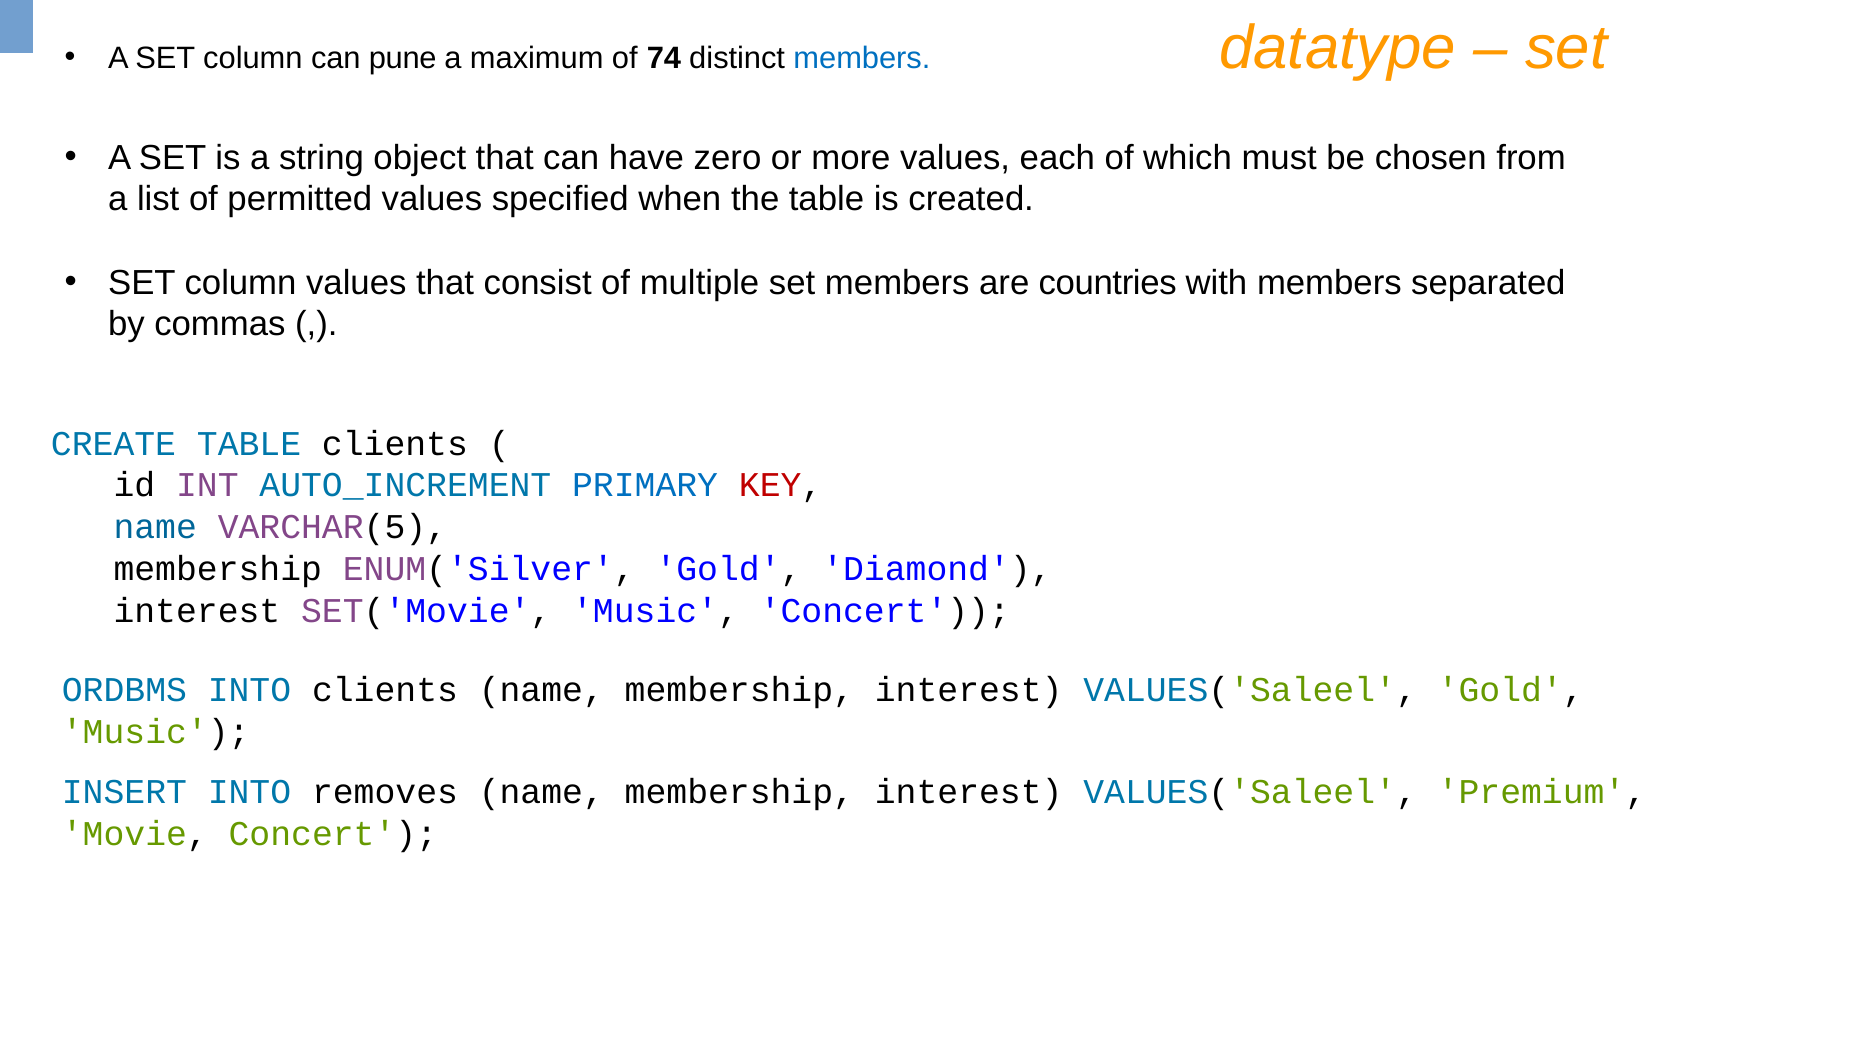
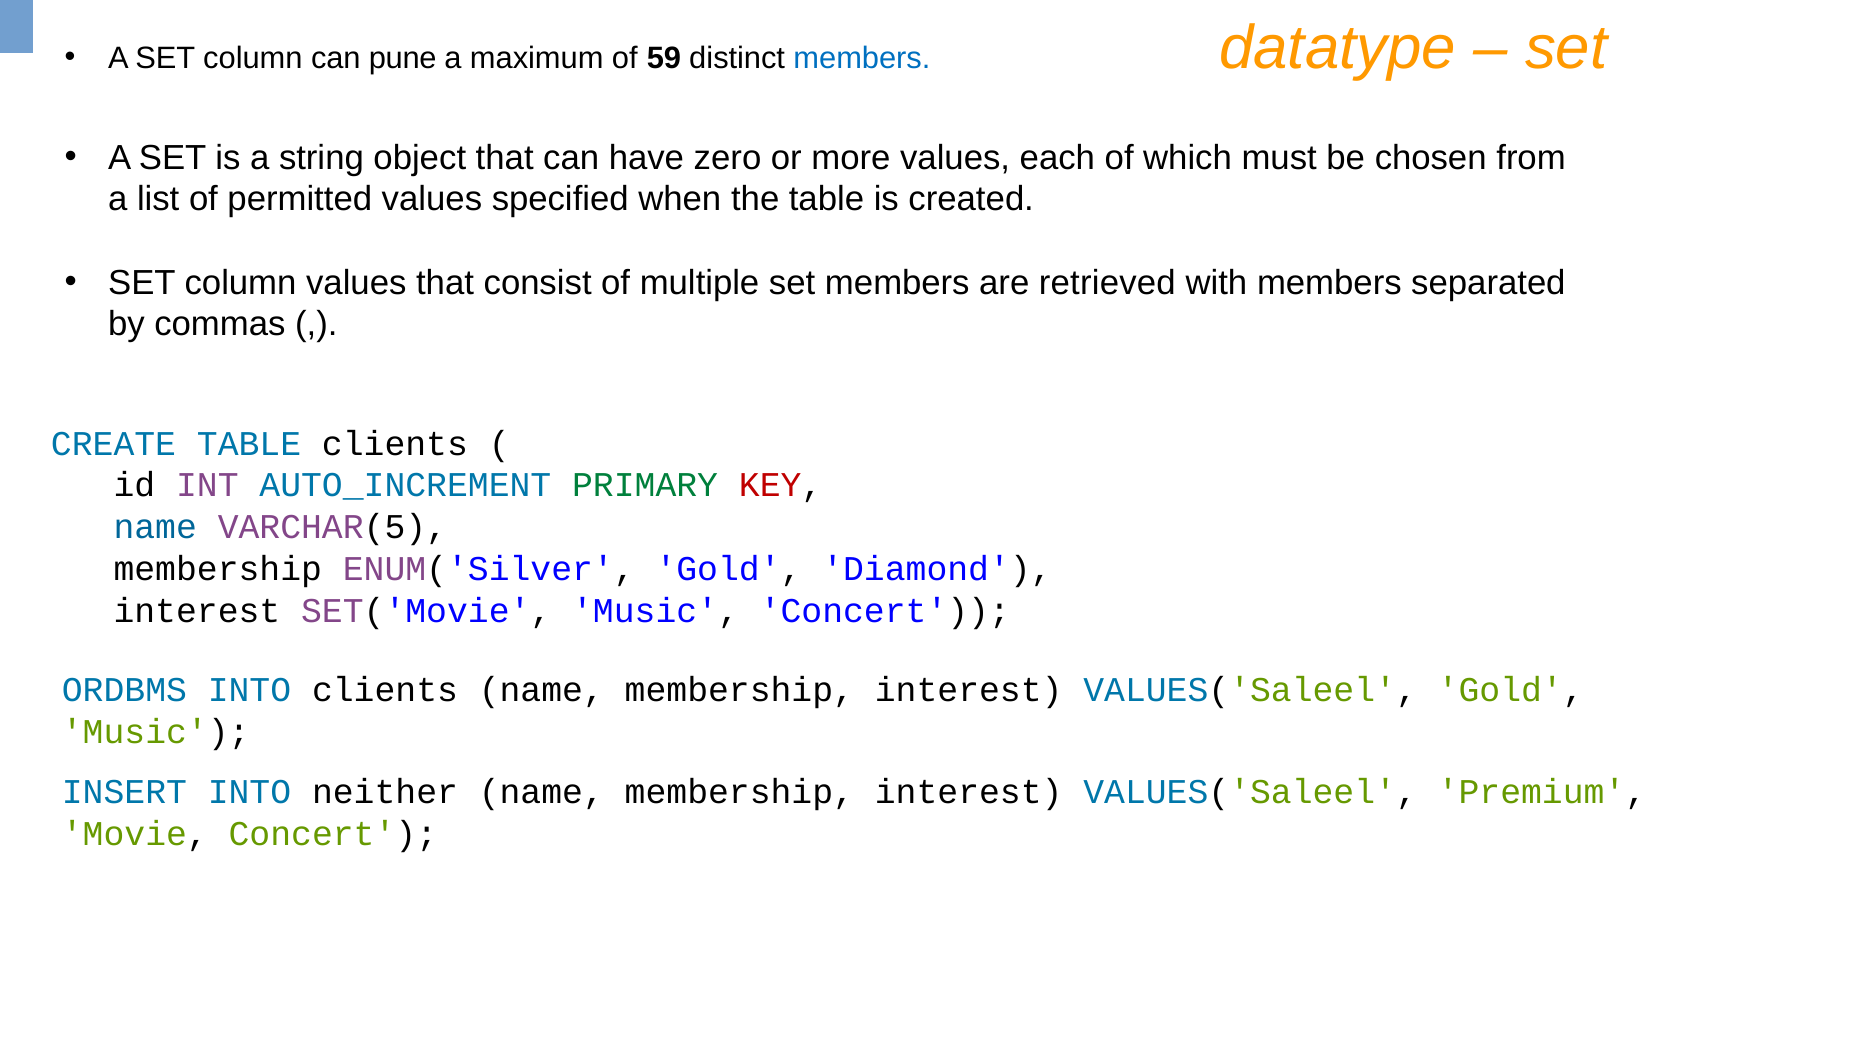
74: 74 -> 59 (664, 58)
countries: countries -> retrieved (1107, 283)
PRIMARY colour: blue -> green (645, 485)
removes: removes -> neither (385, 792)
